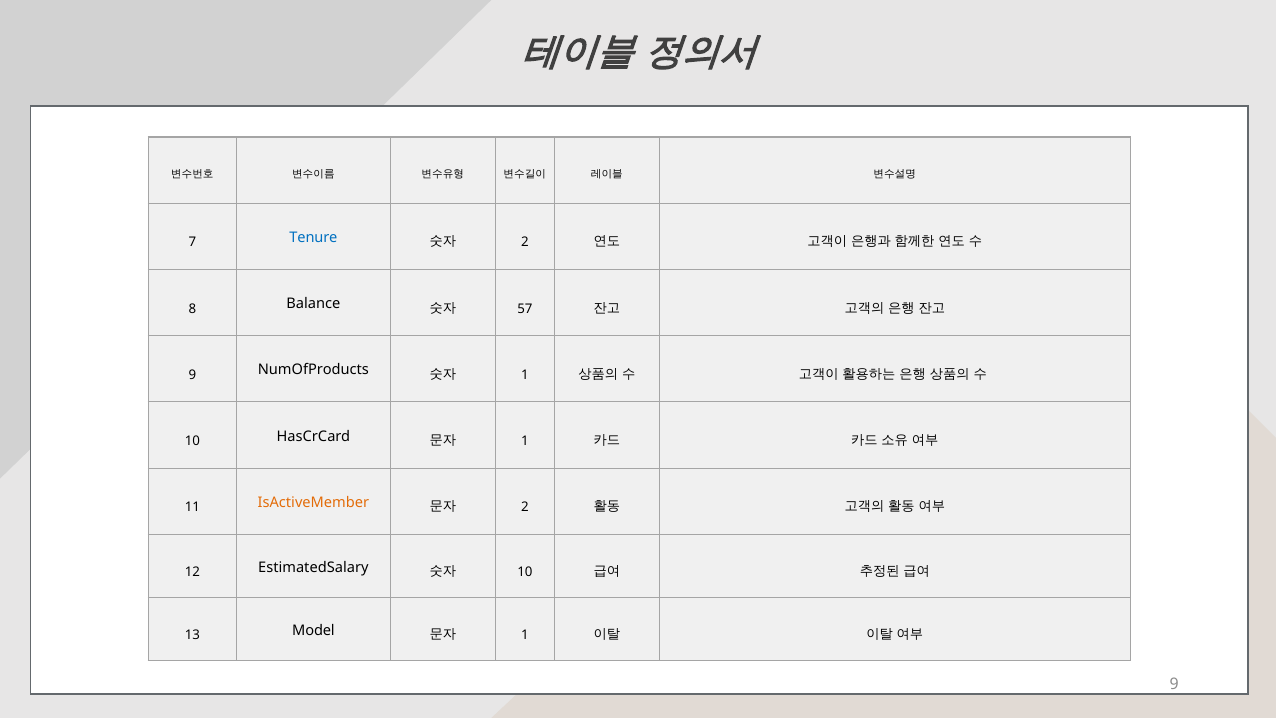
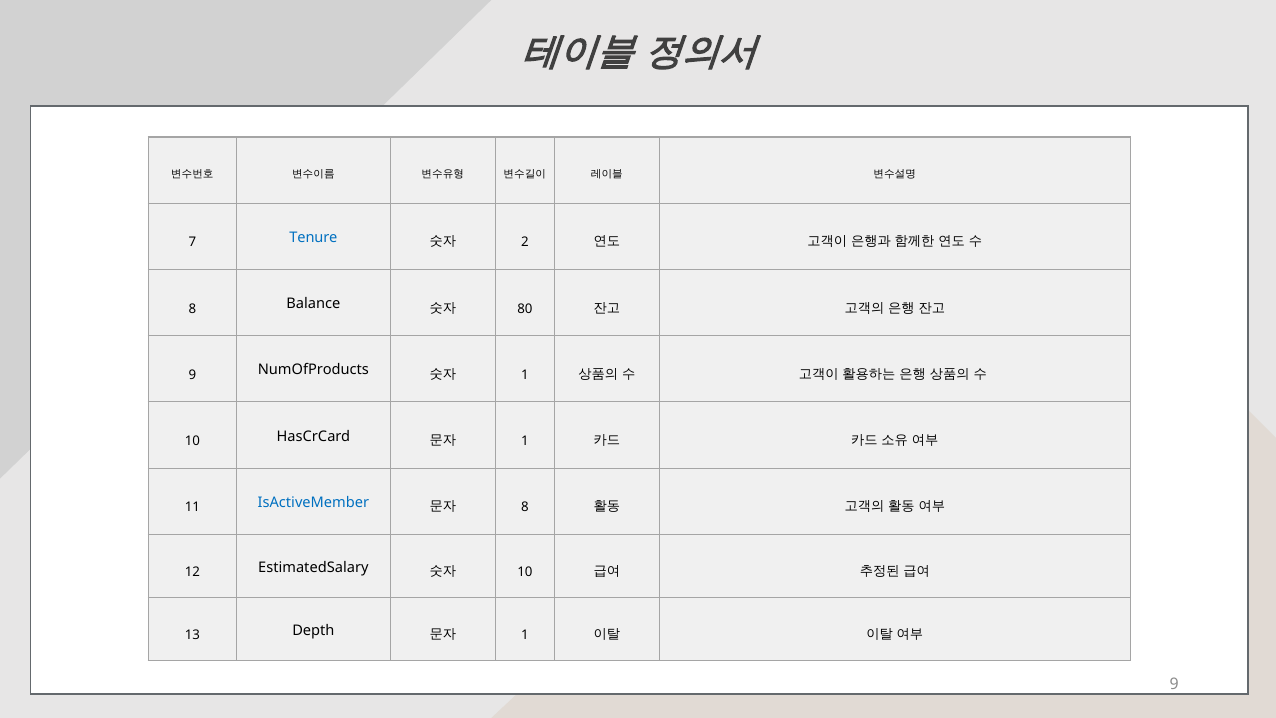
57: 57 -> 80 (525, 309)
IsActiveMember colour: orange -> blue (313, 502)
2: 2 -> 8 (525, 507)
Model: Model -> Depth (313, 630)
